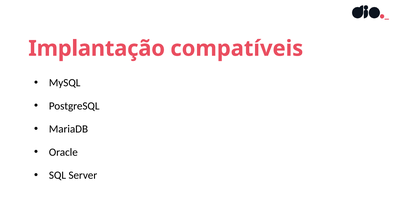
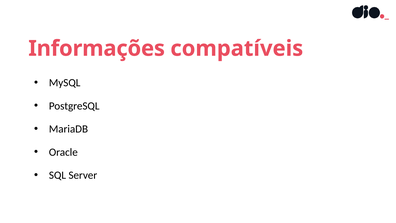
Implantação: Implantação -> Informações (97, 48)
